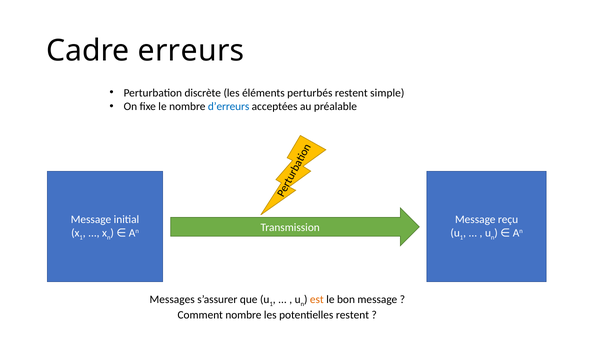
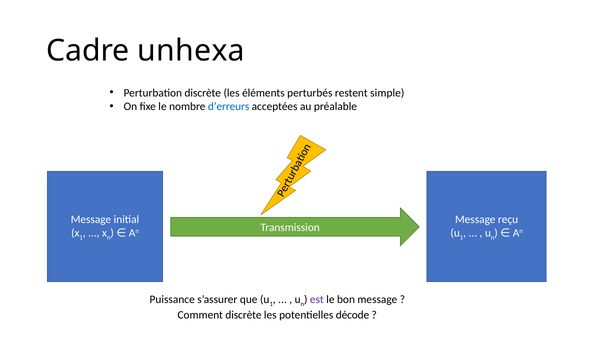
erreurs: erreurs -> unhexa (191, 51)
Messages: Messages -> Puissance (172, 299)
est colour: orange -> purple (317, 299)
Comment nombre: nombre -> discrète (243, 315)
potentielles restent: restent -> décode (353, 315)
